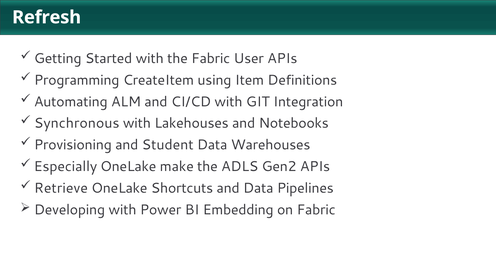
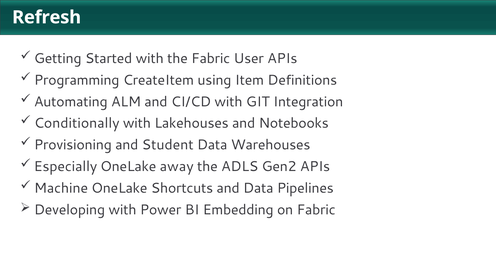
Synchronous: Synchronous -> Conditionally (77, 123)
make: make -> away (177, 166)
Retrieve: Retrieve -> Machine (61, 188)
